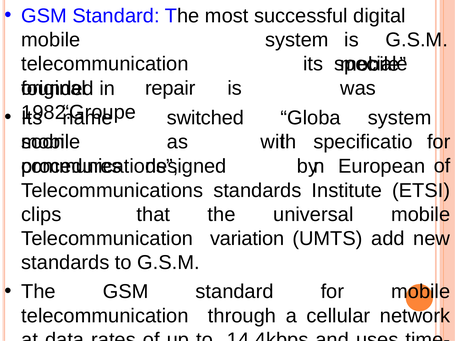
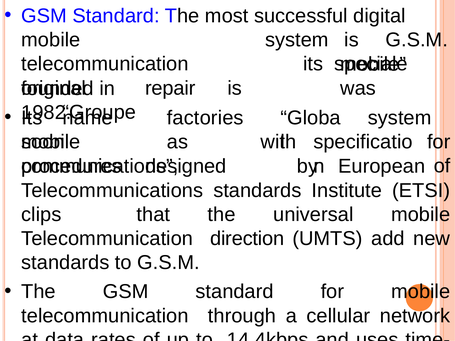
switched: switched -> factories (205, 118)
variation: variation -> direction (247, 239)
